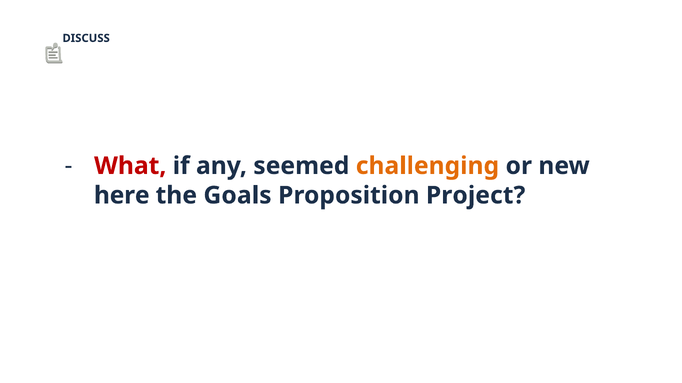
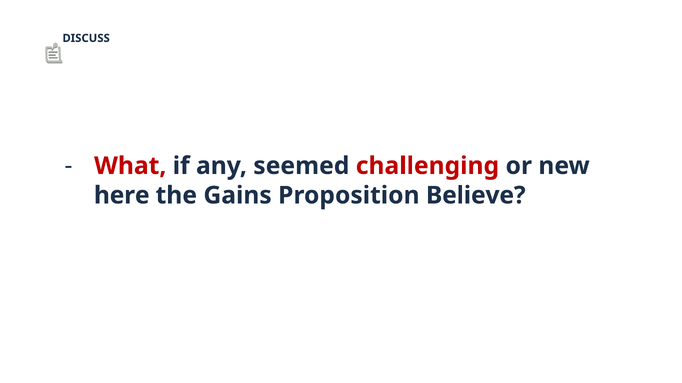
challenging colour: orange -> red (427, 166)
Goals: Goals -> Gains (238, 196)
Project: Project -> Believe (476, 196)
